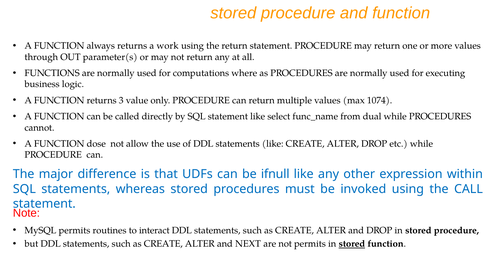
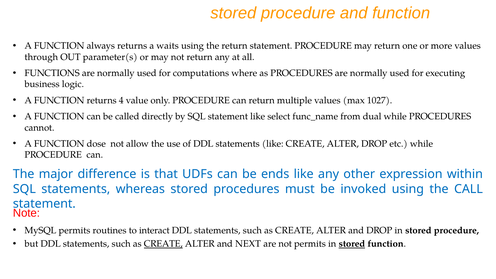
work: work -> waits (168, 46)
3: 3 -> 4 (121, 100)
1074: 1074 -> 1027 (380, 100)
ifnull: ifnull -> ends (275, 174)
CREATE underline: none -> present (163, 244)
